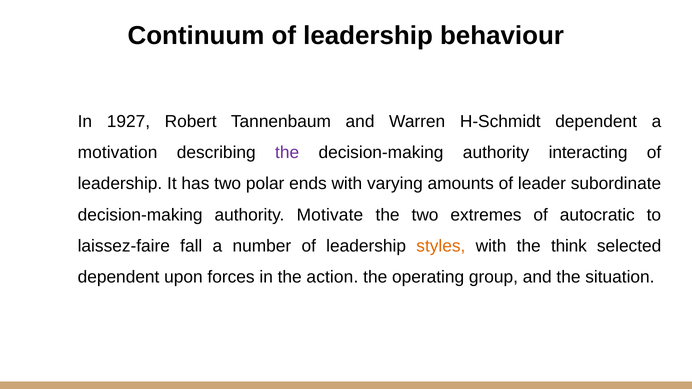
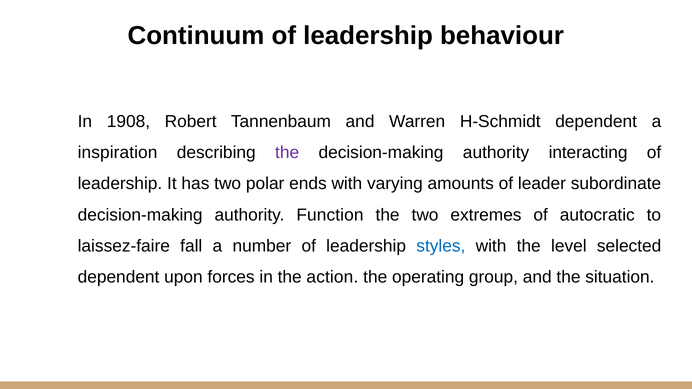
1927: 1927 -> 1908 (128, 122)
motivation: motivation -> inspiration (118, 153)
Motivate: Motivate -> Function (330, 215)
styles colour: orange -> blue (441, 246)
think: think -> level (569, 246)
